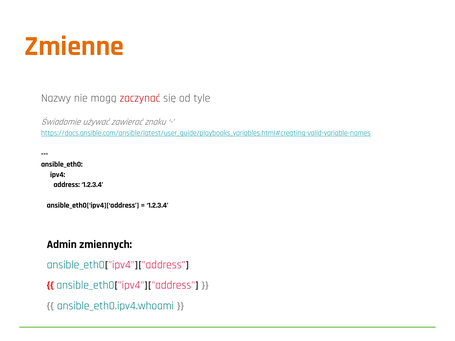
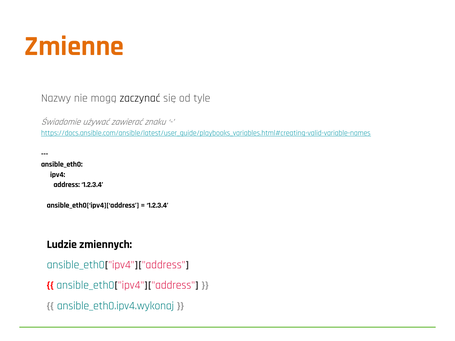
zaczynać colour: red -> black (140, 98)
Admin: Admin -> Ludzie (62, 244)
ansible_eth0.ipv4.whoami: ansible_eth0.ipv4.whoami -> ansible_eth0.ipv4.wykonaj (115, 306)
